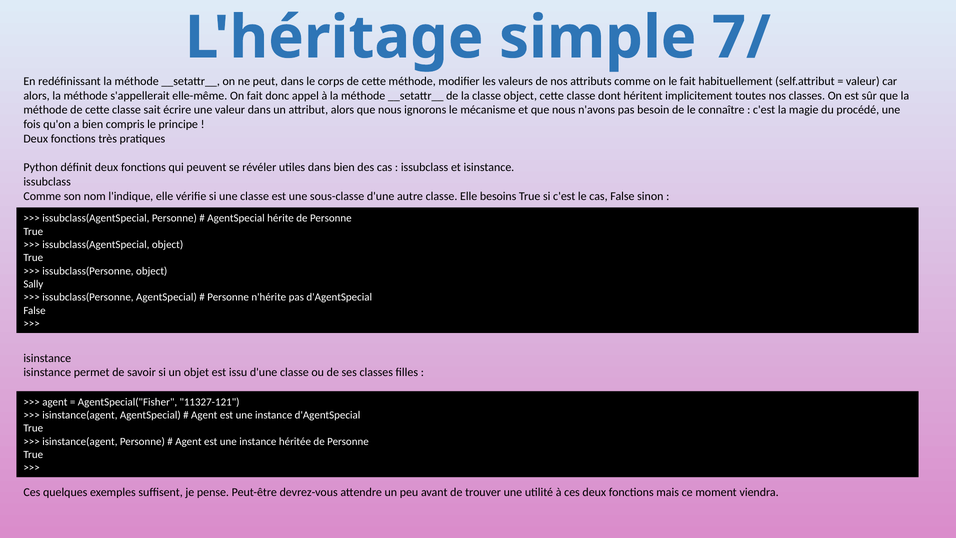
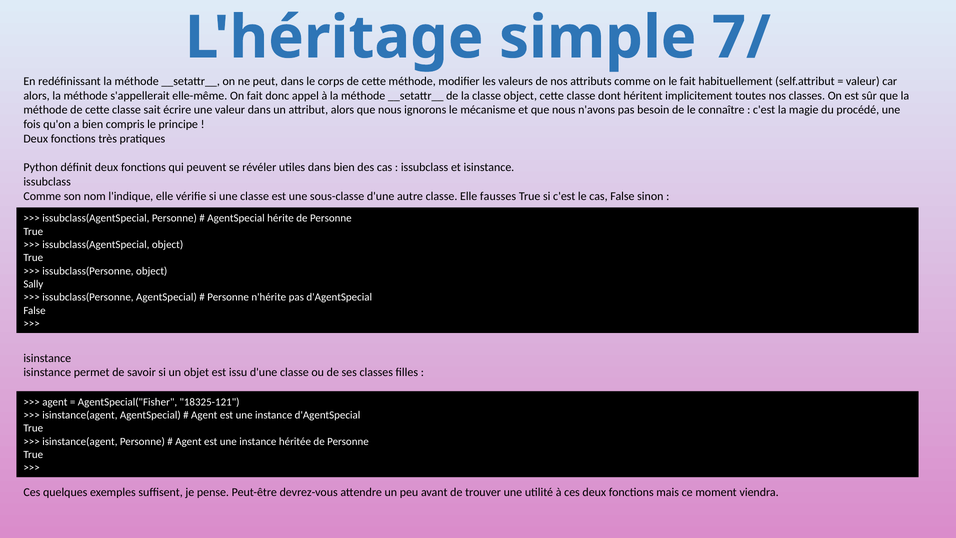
besoins: besoins -> fausses (498, 196)
11327-121: 11327-121 -> 18325-121 (210, 402)
